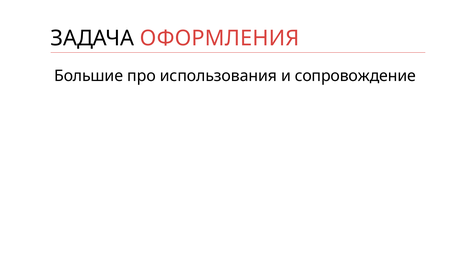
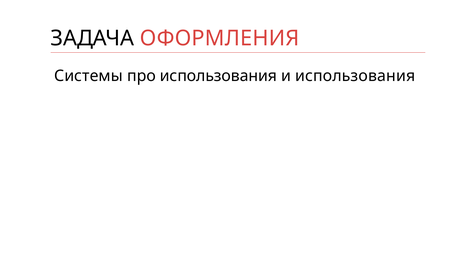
Большие: Большие -> Системы (88, 76)
и сопровождение: сопровождение -> использования (355, 76)
